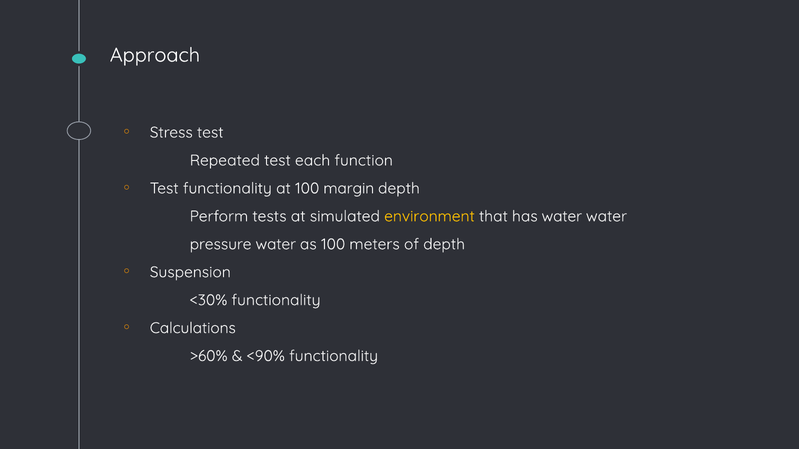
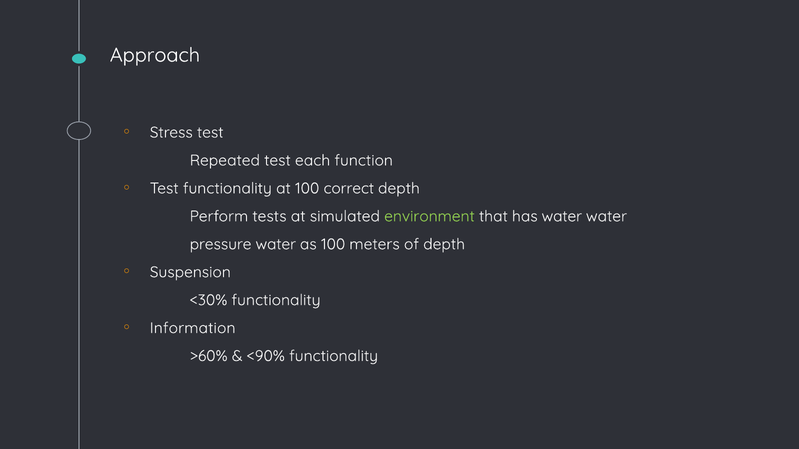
margin: margin -> correct (349, 189)
environment colour: yellow -> light green (429, 216)
Calculations: Calculations -> Information (193, 328)
